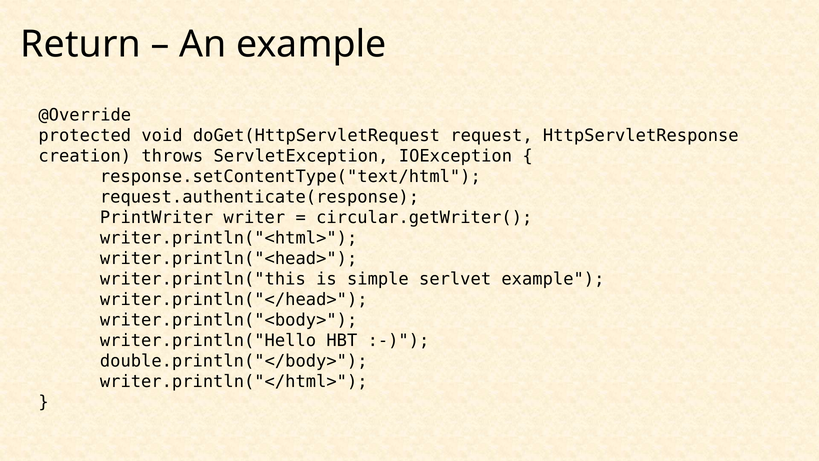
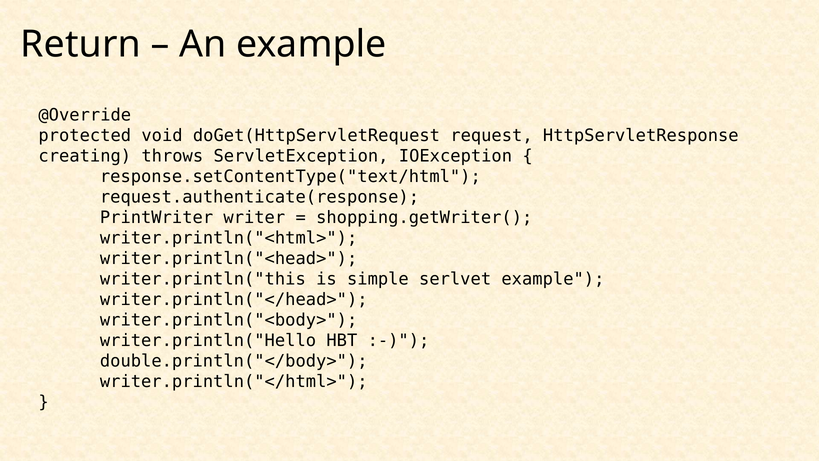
creation: creation -> creating (85, 156)
circular.getWriter(: circular.getWriter( -> shopping.getWriter( (424, 217)
